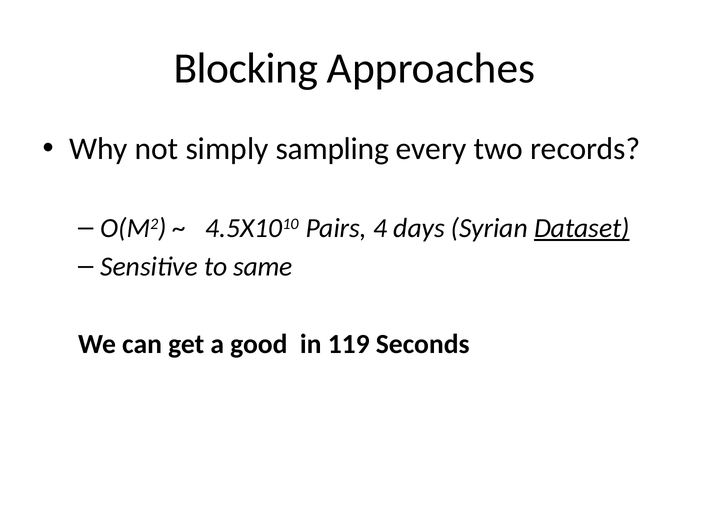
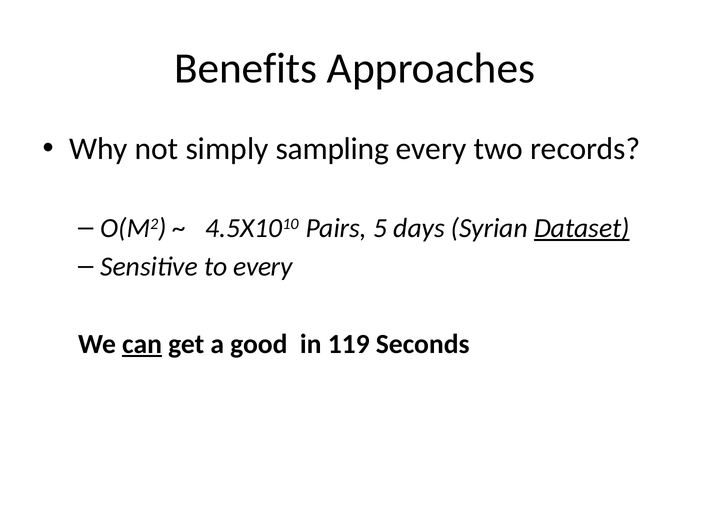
Blocking: Blocking -> Benefits (246, 69)
4: 4 -> 5 (380, 228)
to same: same -> every (263, 267)
can underline: none -> present (142, 344)
